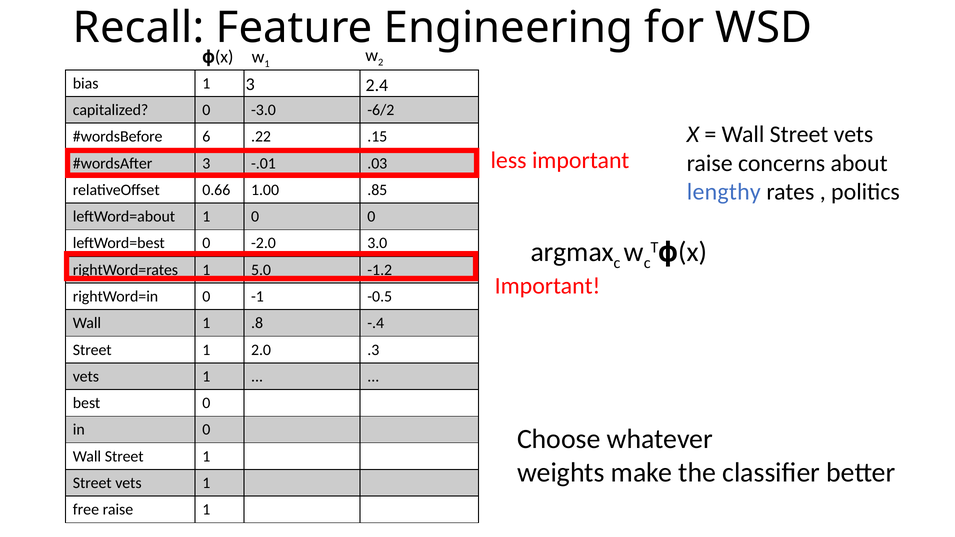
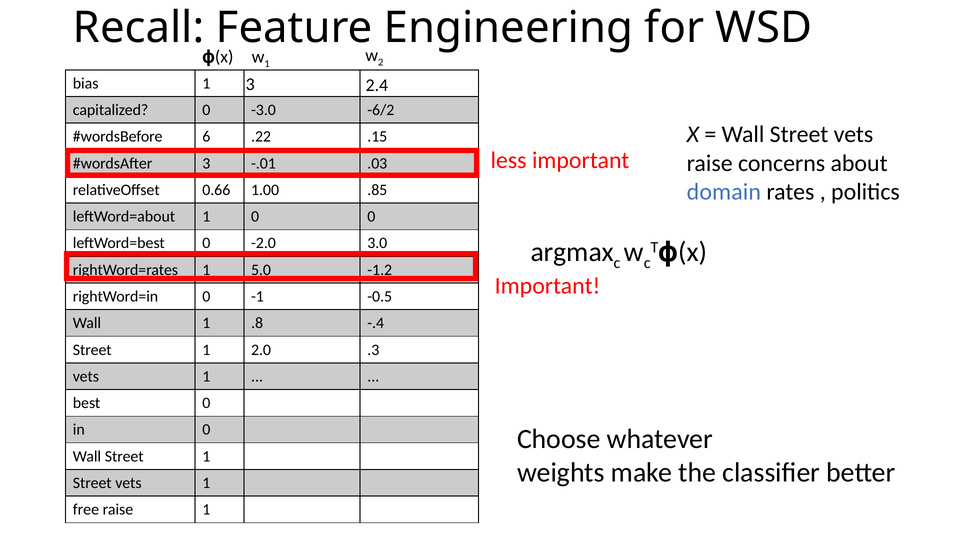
lengthy: lengthy -> domain (724, 192)
